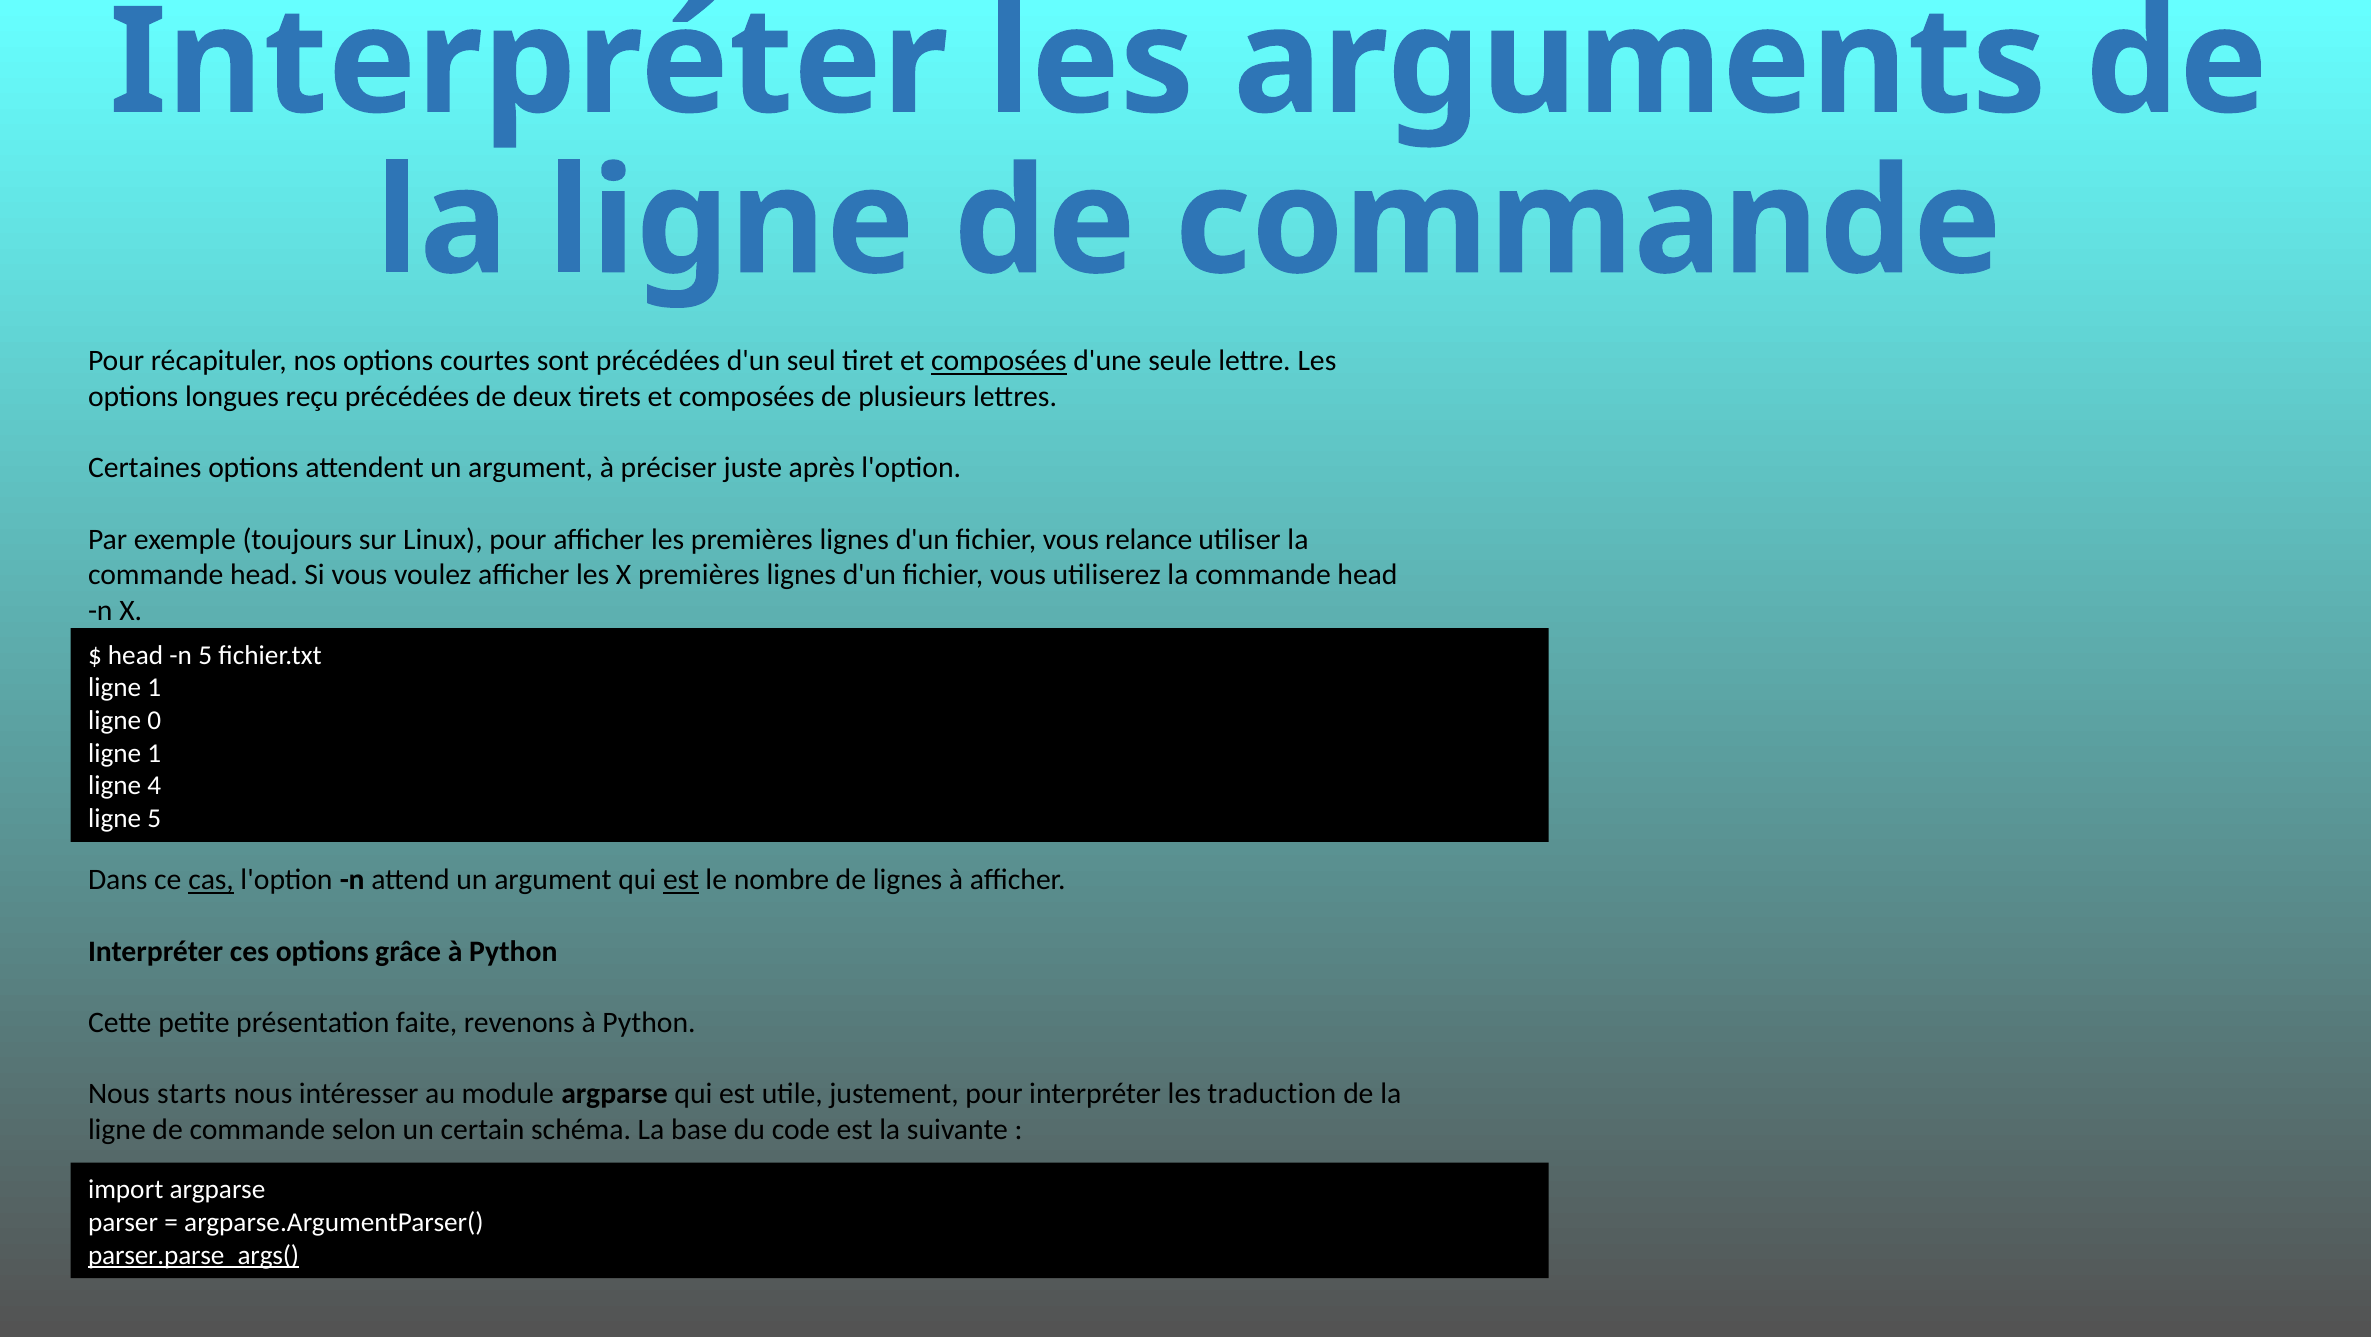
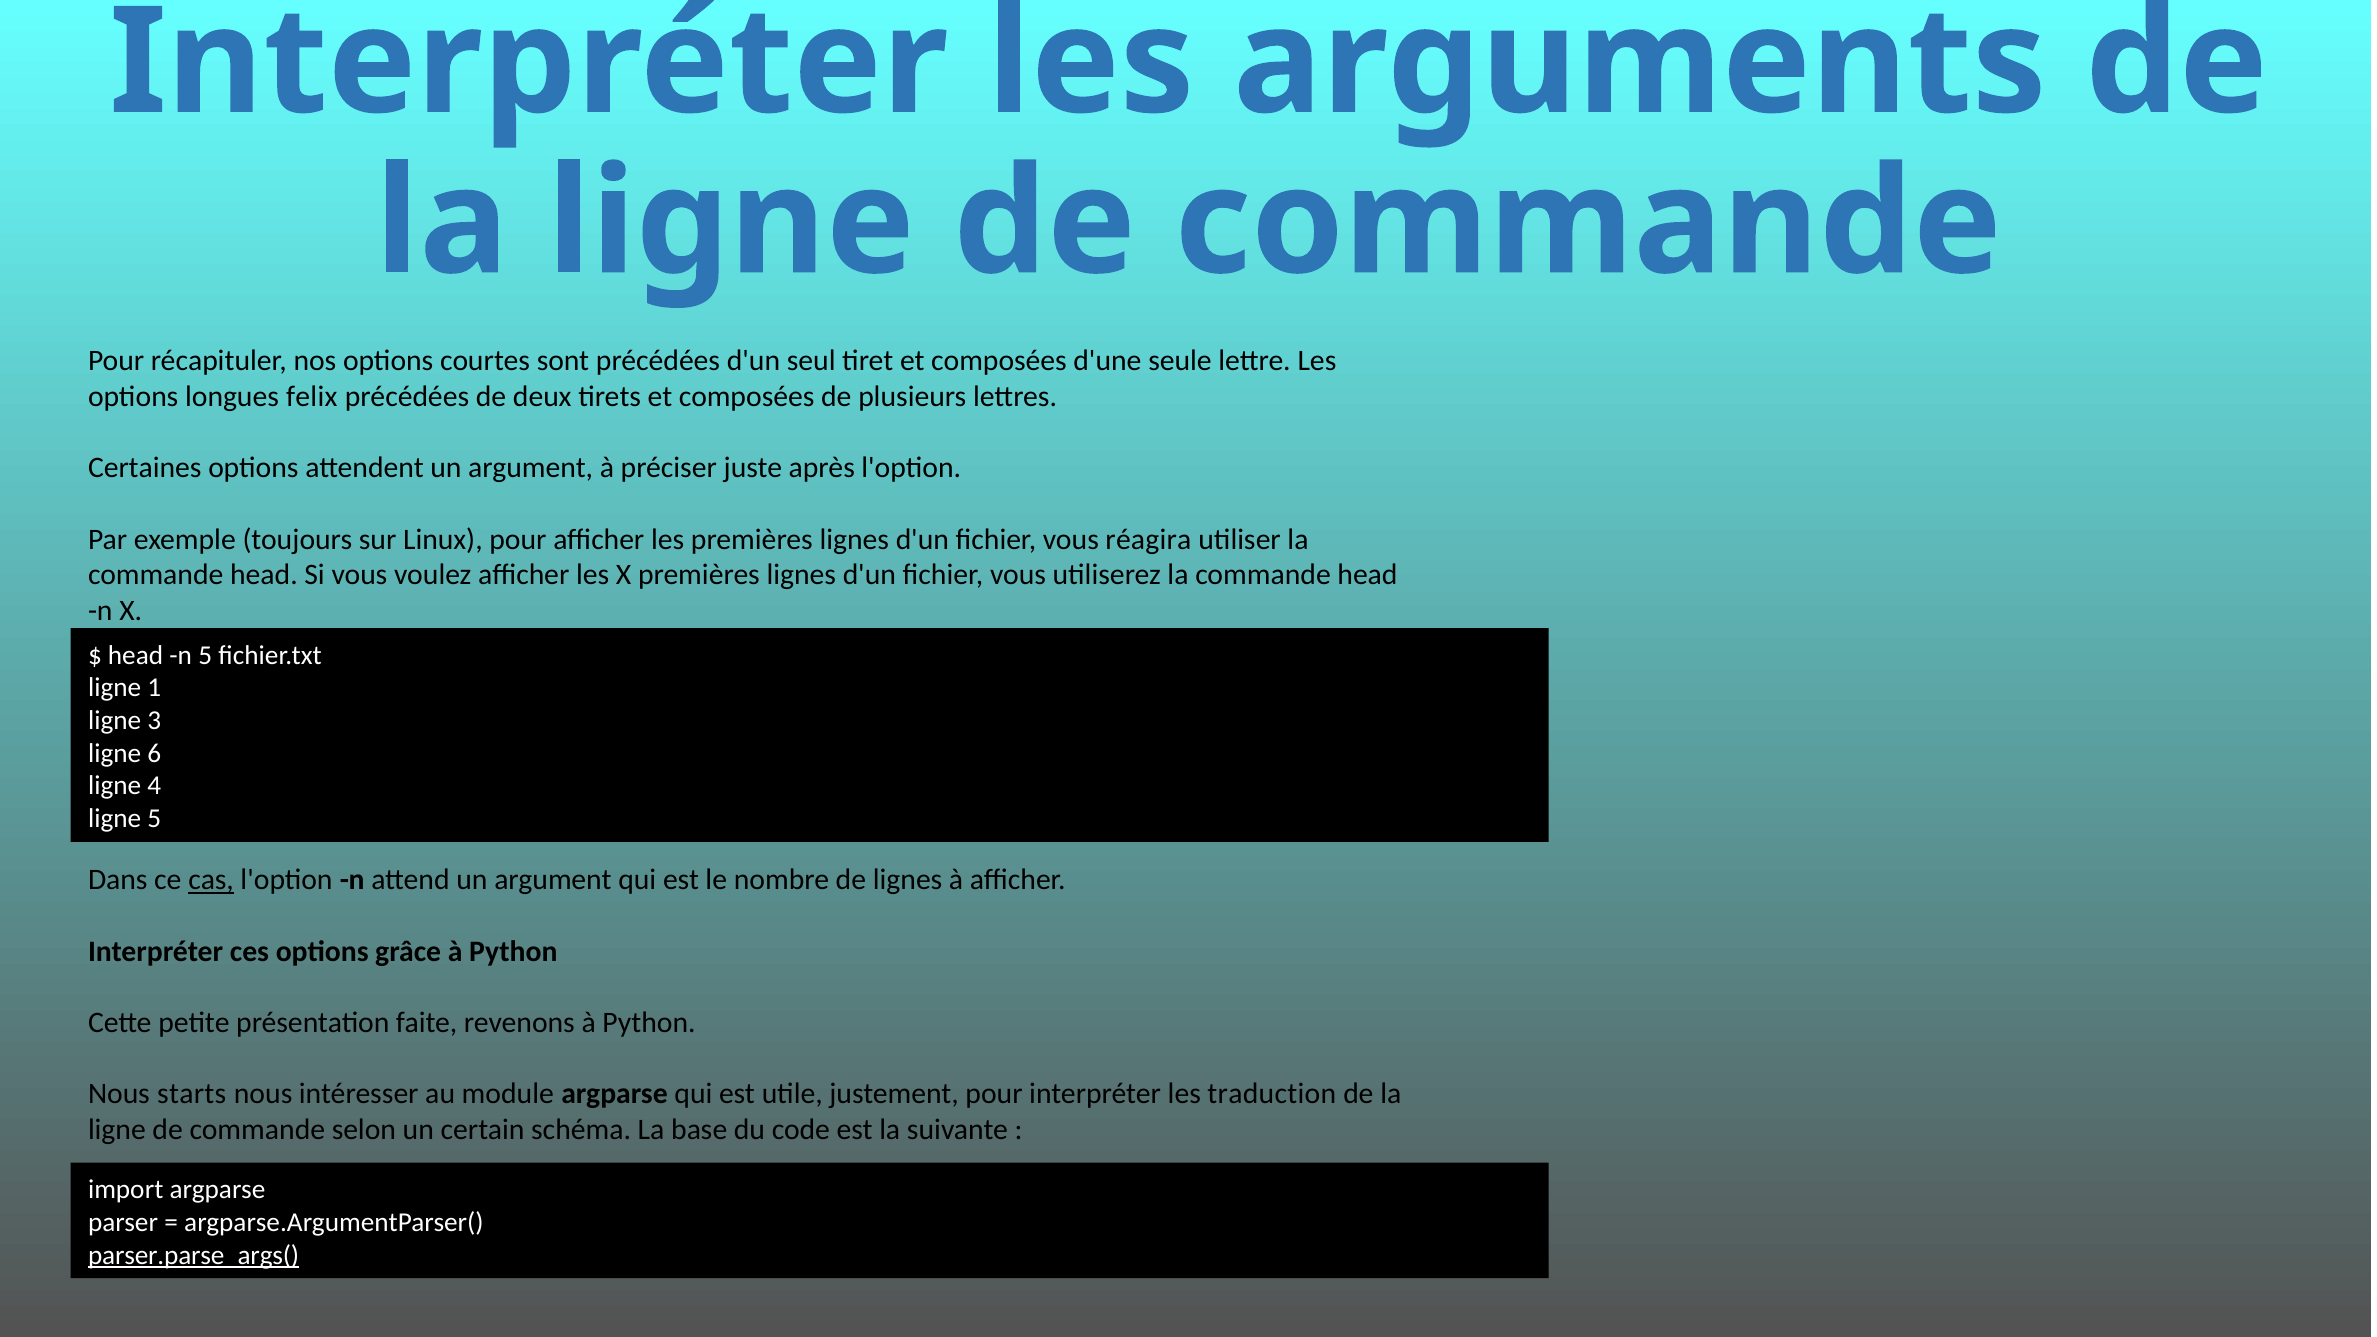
composées underline: present -> none (999, 361)
reçu: reçu -> felix (312, 397)
relance: relance -> réagira (1148, 539)
0: 0 -> 3 (154, 721)
1: 1 -> 6 (154, 753)
est underline: present -> none (681, 880)
